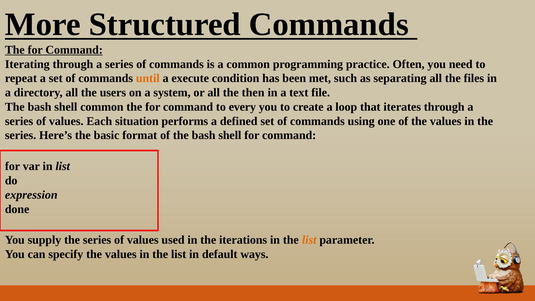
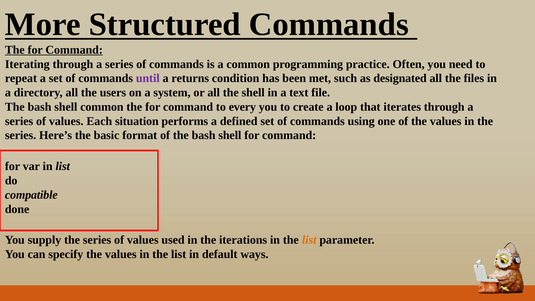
until colour: orange -> purple (148, 78)
execute: execute -> returns (190, 78)
separating: separating -> designated (400, 78)
the then: then -> shell (253, 93)
expression: expression -> compatible (31, 195)
